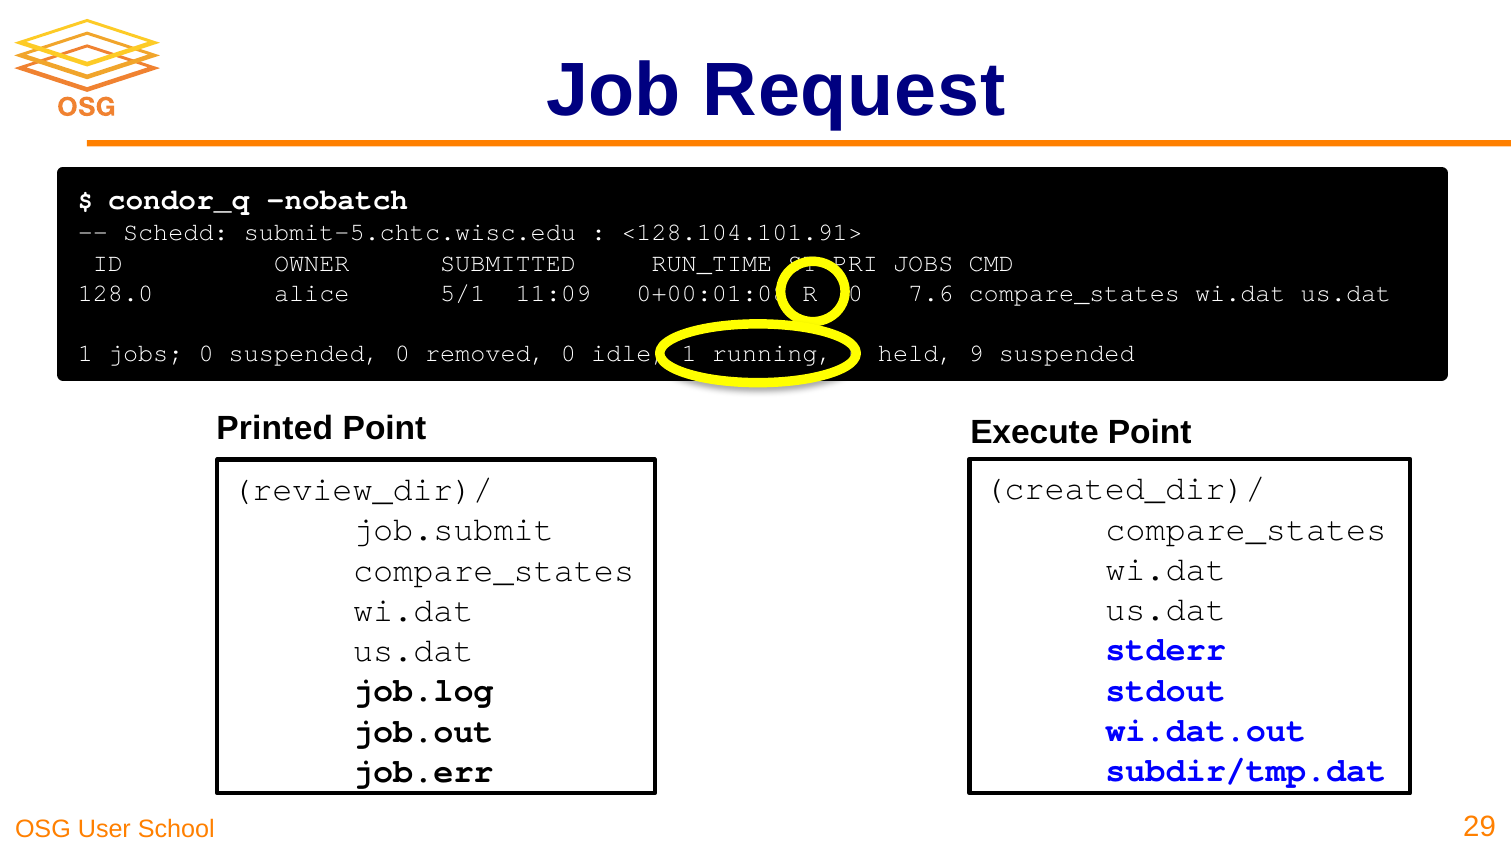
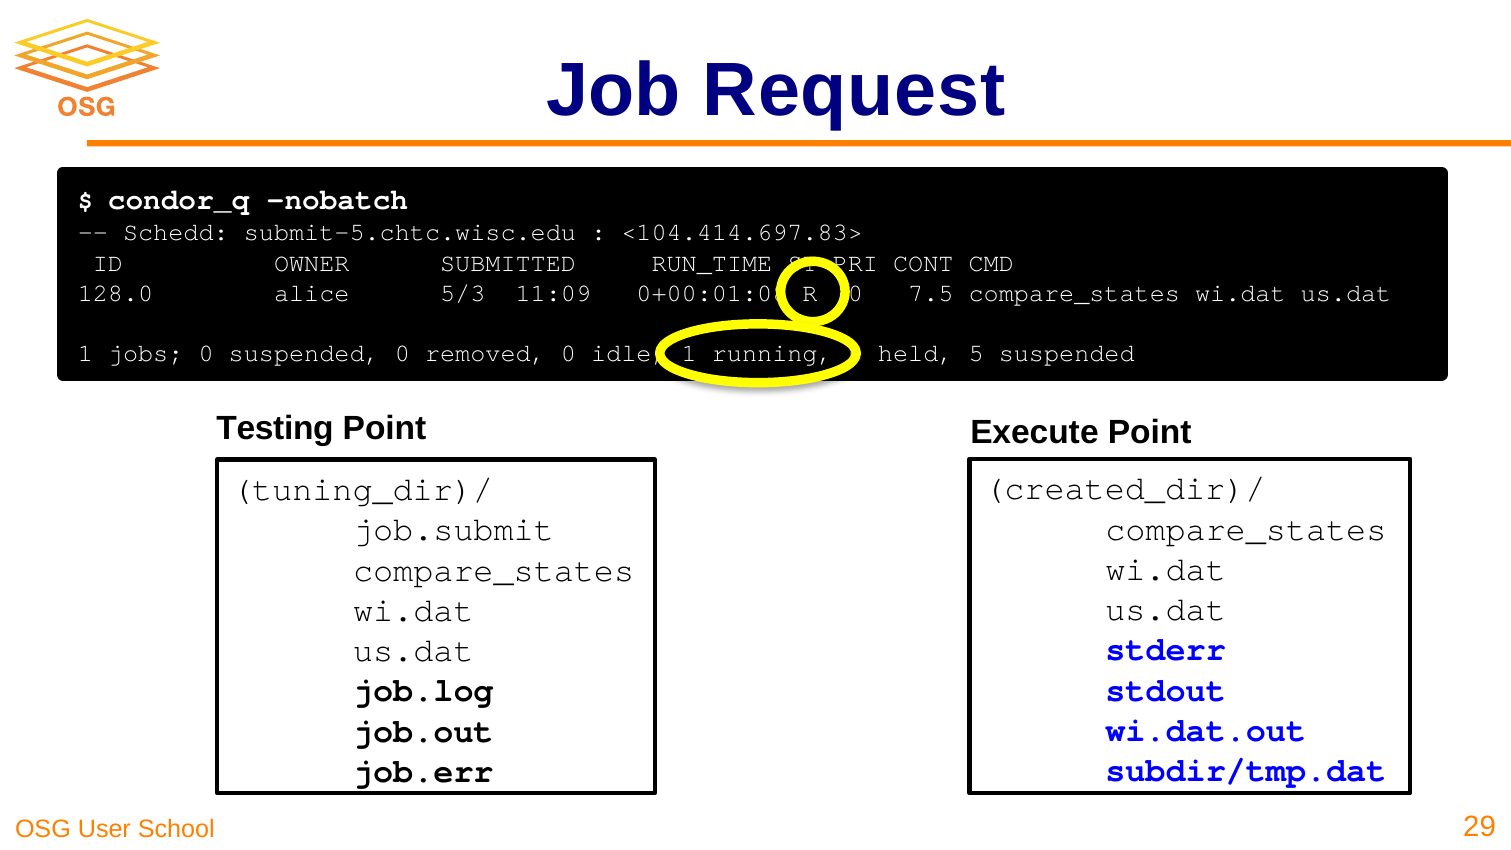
<128.104.101.91>: <128.104.101.91> -> <104.414.697.83> (742, 233)
JOBS: JOBS -> CONT (923, 263)
5/1: 5/1 -> 5/3 (463, 293)
7.6: 7.6 -> 7.5 (931, 293)
9: 9 -> 5 (976, 354)
Printed: Printed -> Testing (275, 428)
review_dir)/: review_dir)/ -> tuning_dir)/ (363, 489)
